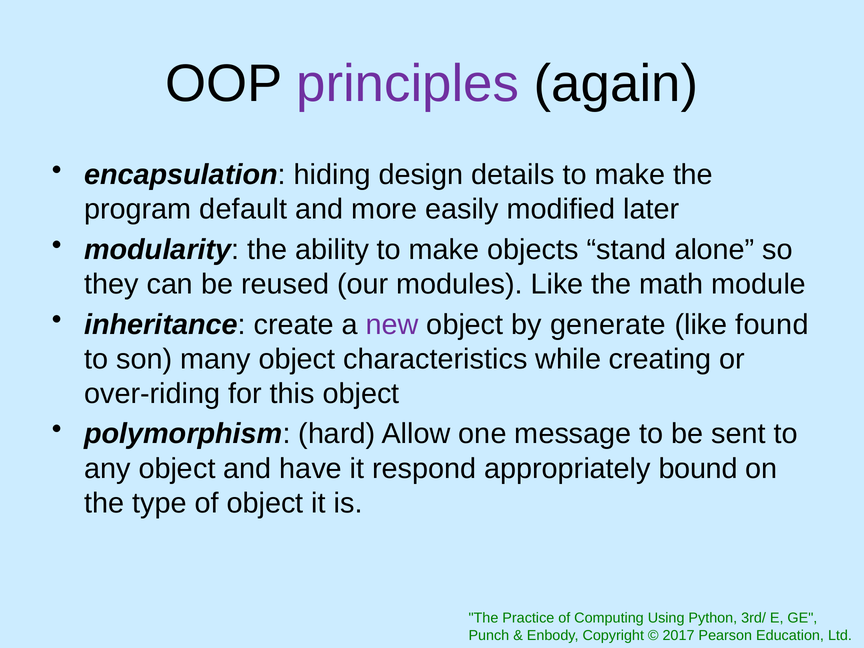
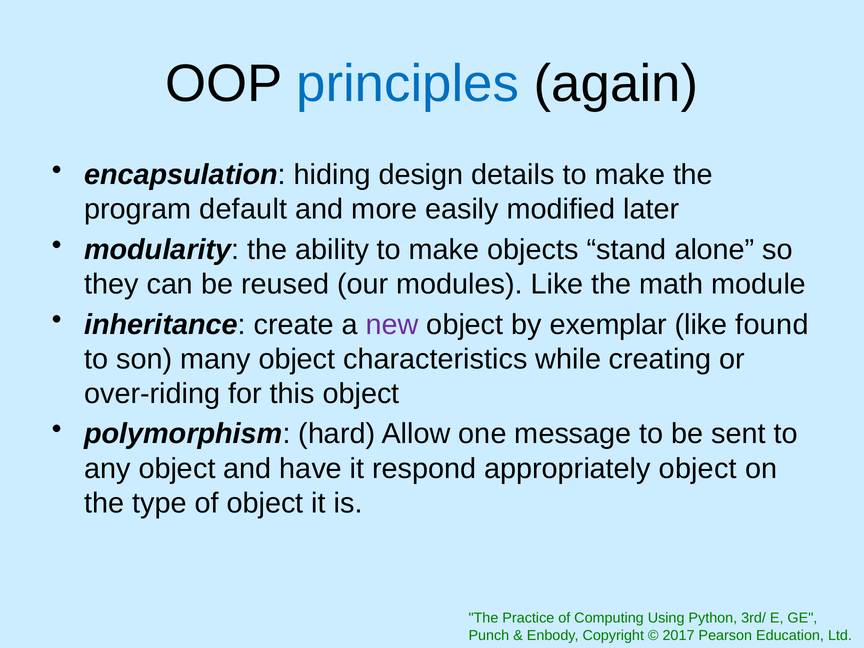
principles colour: purple -> blue (408, 84)
generate: generate -> exemplar (608, 325)
appropriately bound: bound -> object (698, 469)
